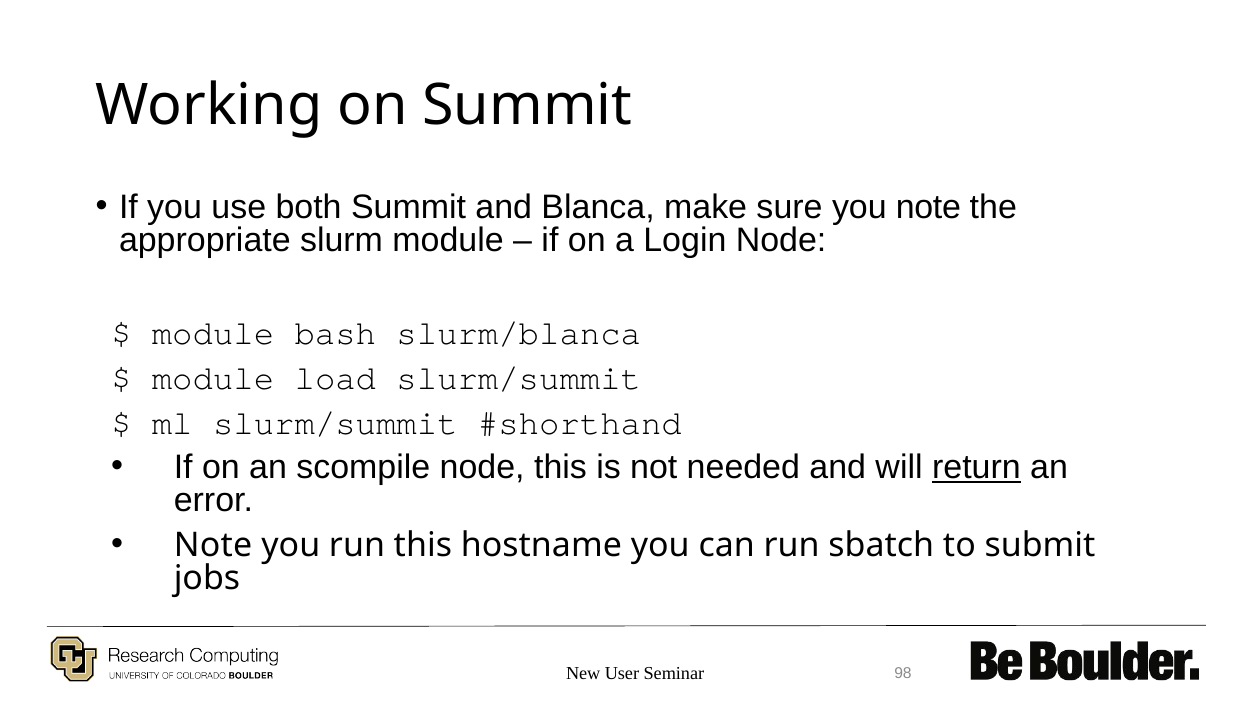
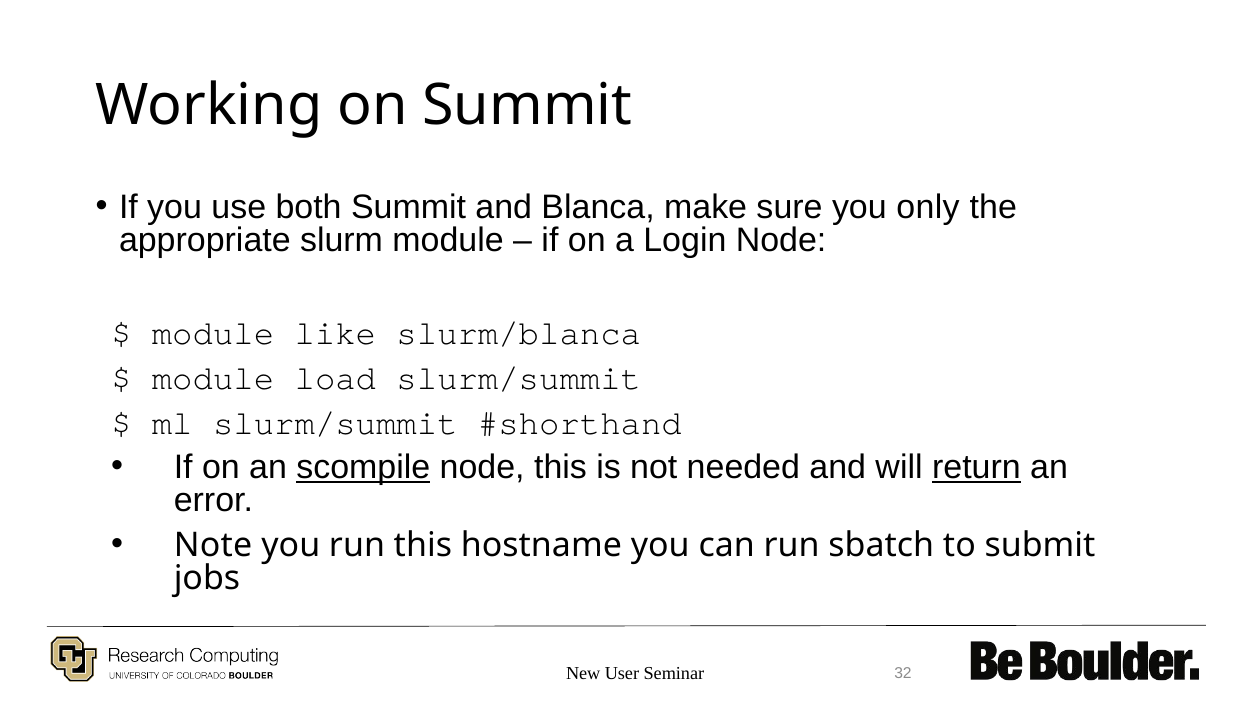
you note: note -> only (928, 207)
bash: bash -> like (335, 334)
scompile underline: none -> present (363, 468)
98: 98 -> 32 (903, 673)
